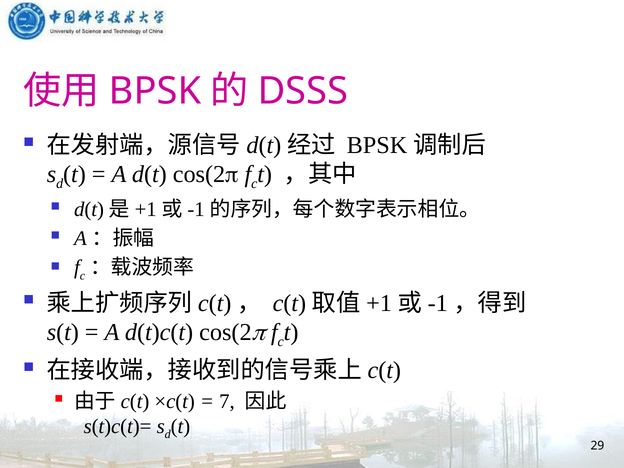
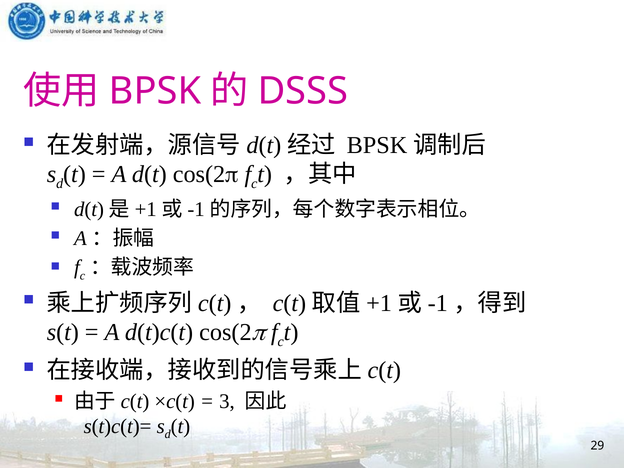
7: 7 -> 3 (227, 401)
